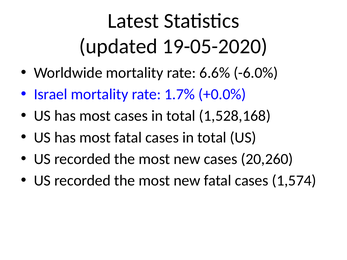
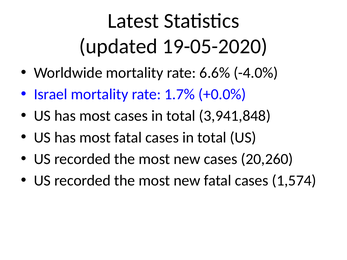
-6.0%: -6.0% -> -4.0% (256, 73)
1,528,168: 1,528,168 -> 3,941,848 (235, 116)
